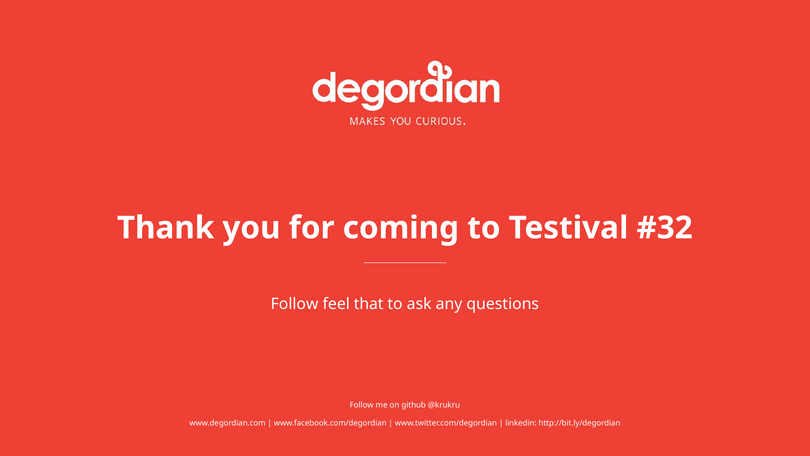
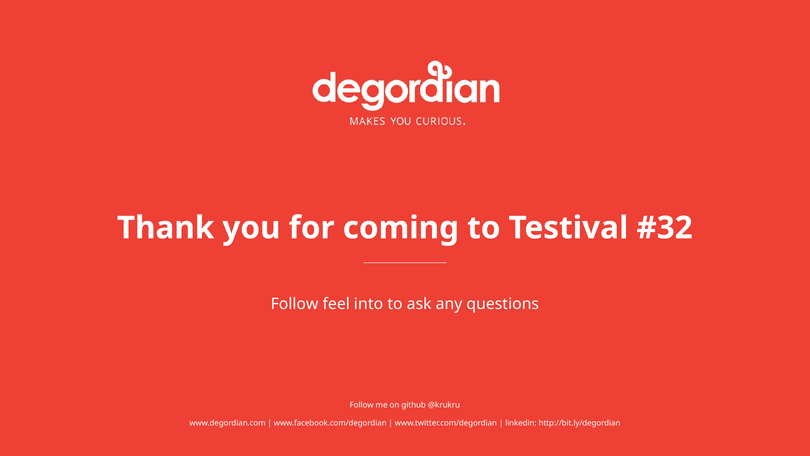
that: that -> into (369, 304)
